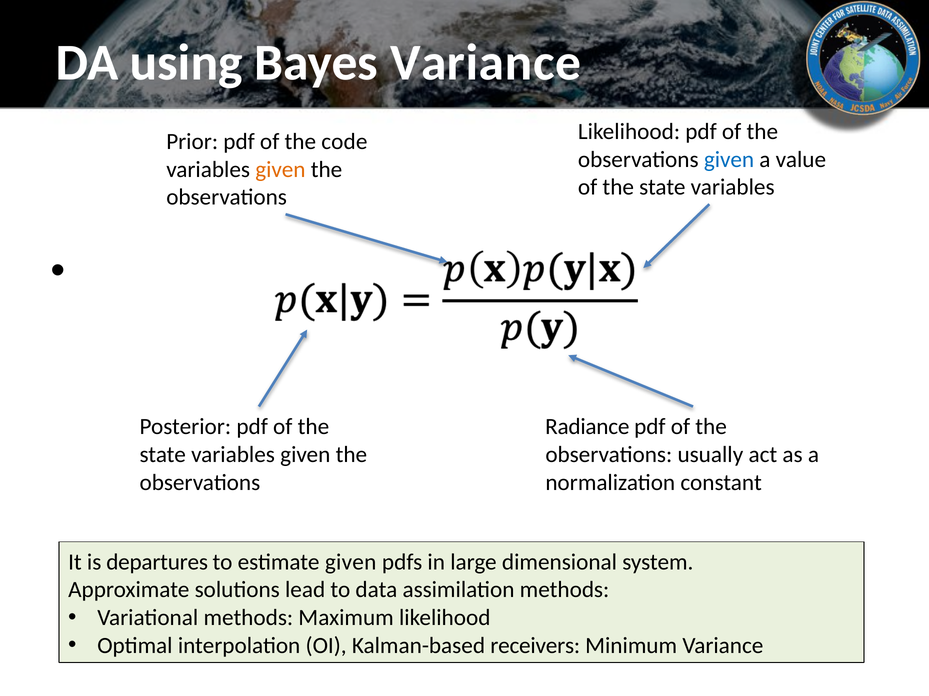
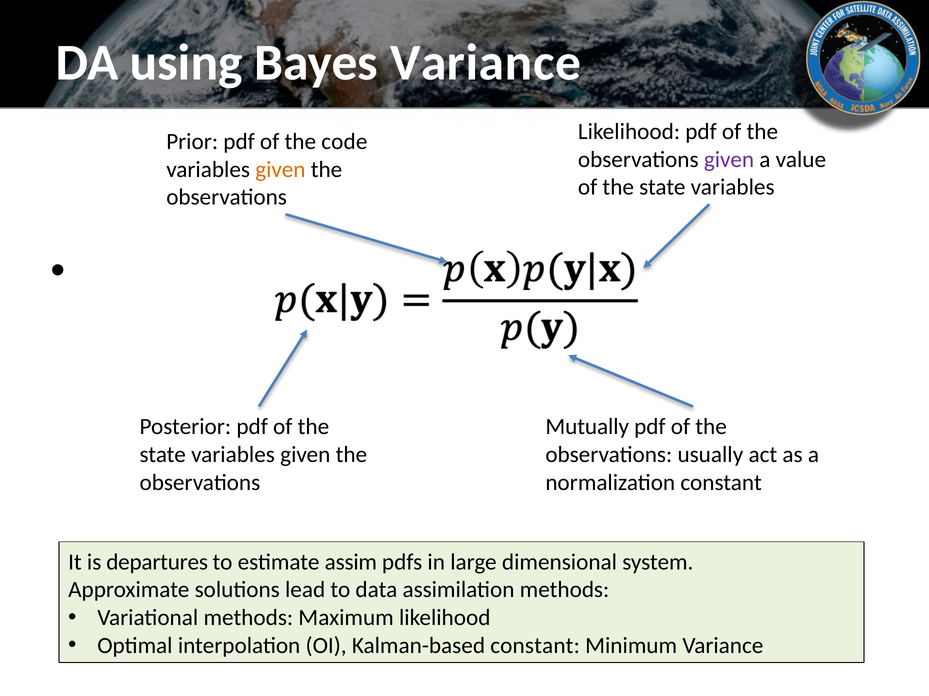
given colour: blue -> purple (729, 160)
Radiance: Radiance -> Mutually (587, 427)
estimate given: given -> assim (351, 563)
Kalman-based receivers: receivers -> constant (535, 646)
